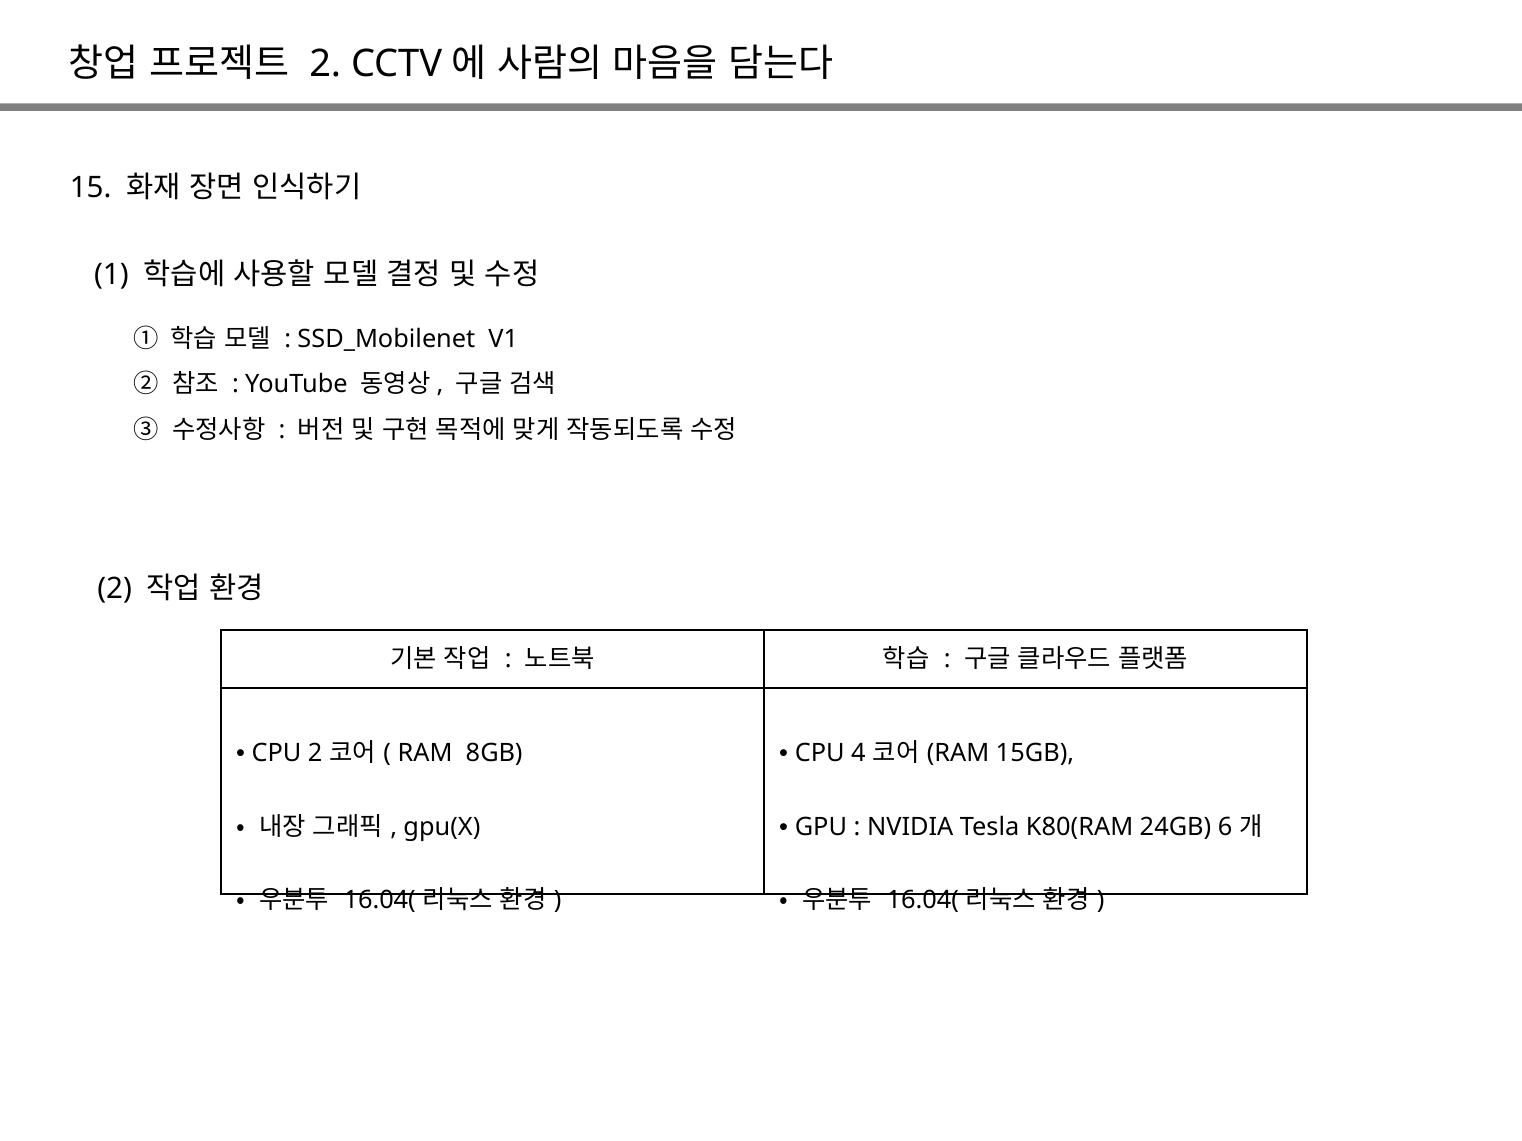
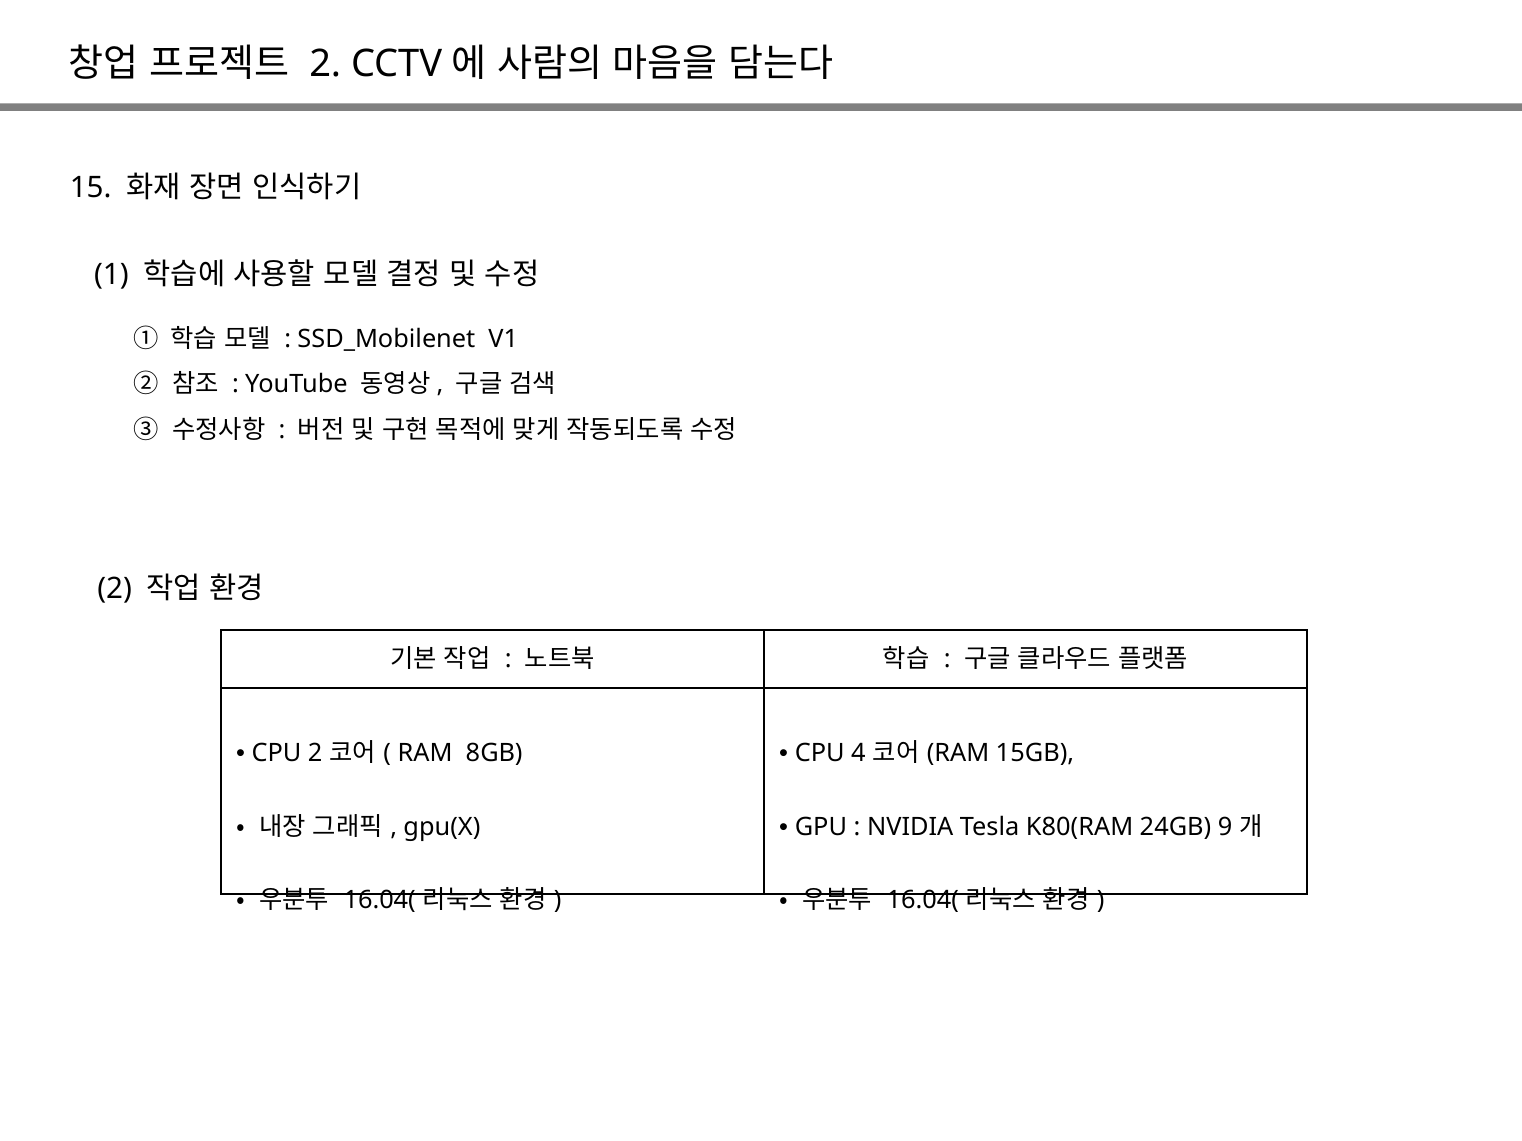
6: 6 -> 9 (1225, 827)
